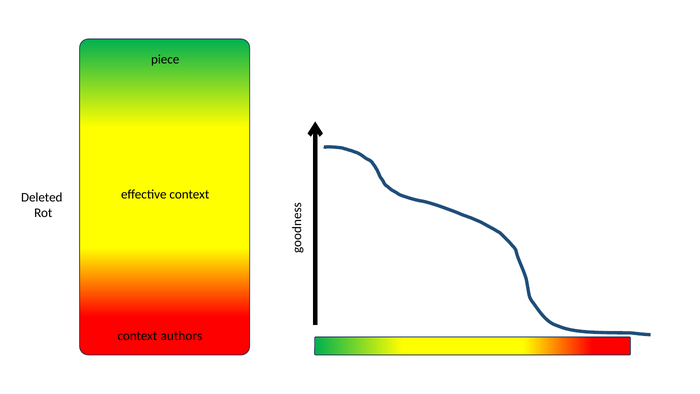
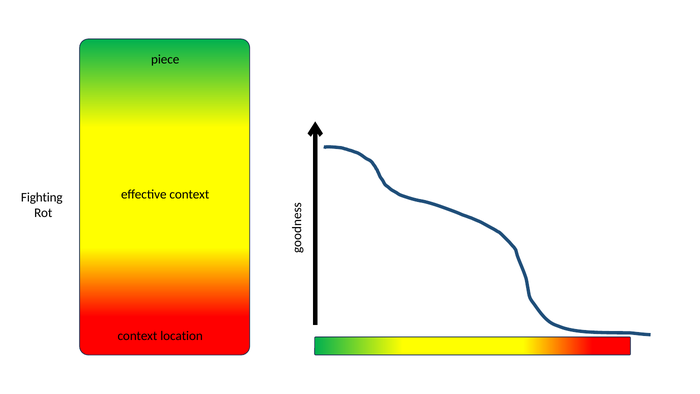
Deleted: Deleted -> Fighting (42, 197)
authors: authors -> location (182, 336)
